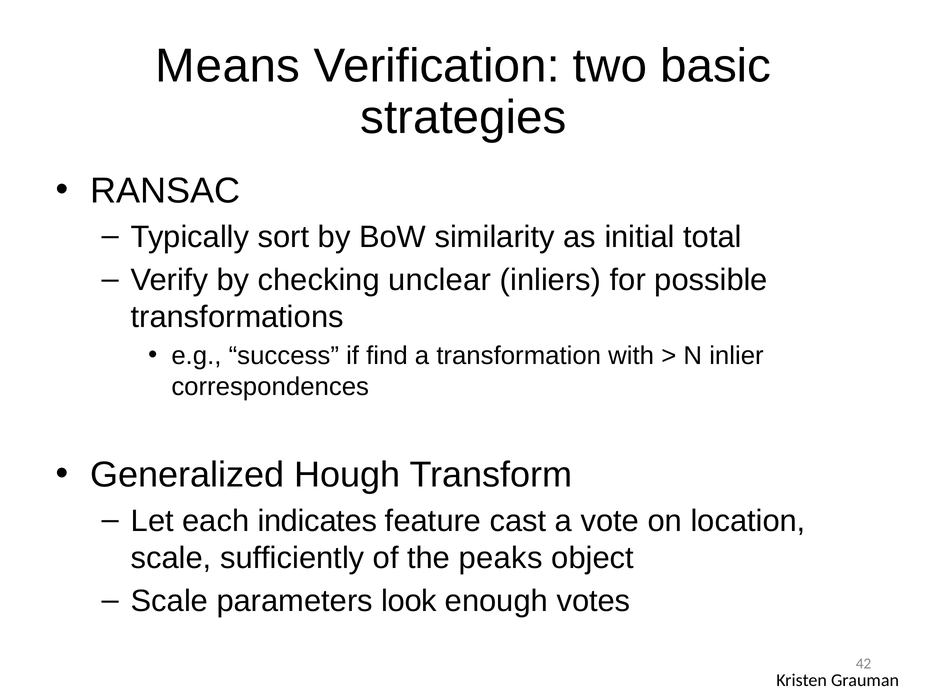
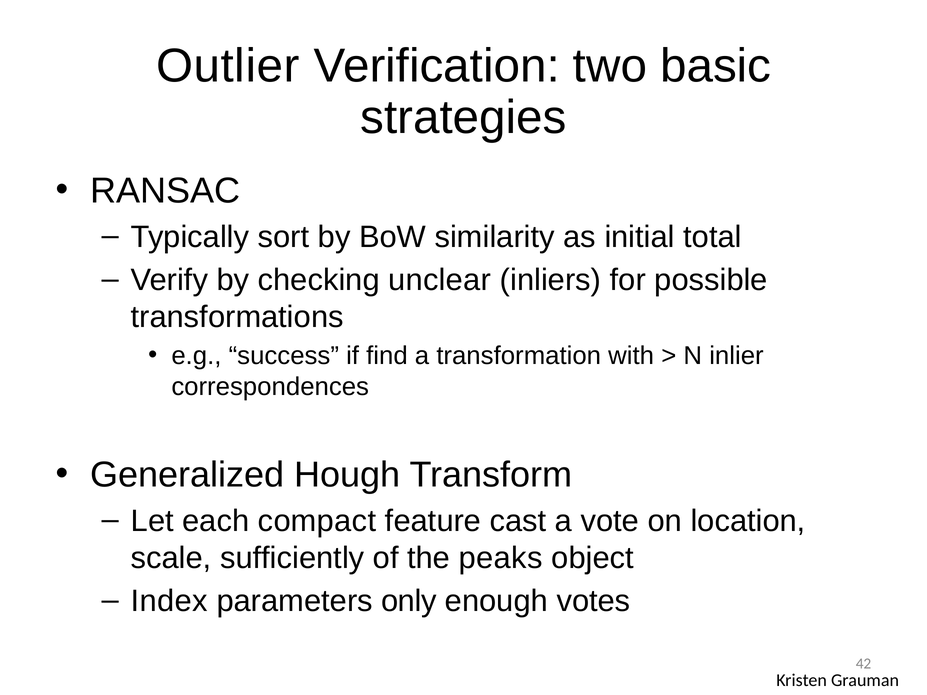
Means: Means -> Outlier (228, 66)
indicates: indicates -> compact (317, 521)
Scale: Scale -> Index (169, 602)
look: look -> only (409, 602)
